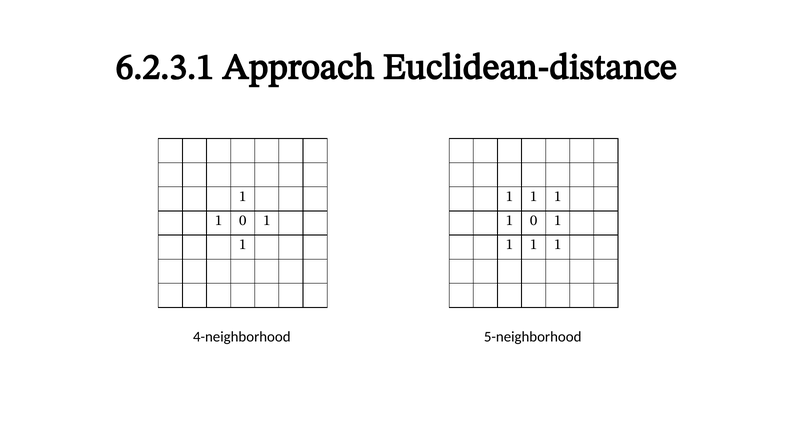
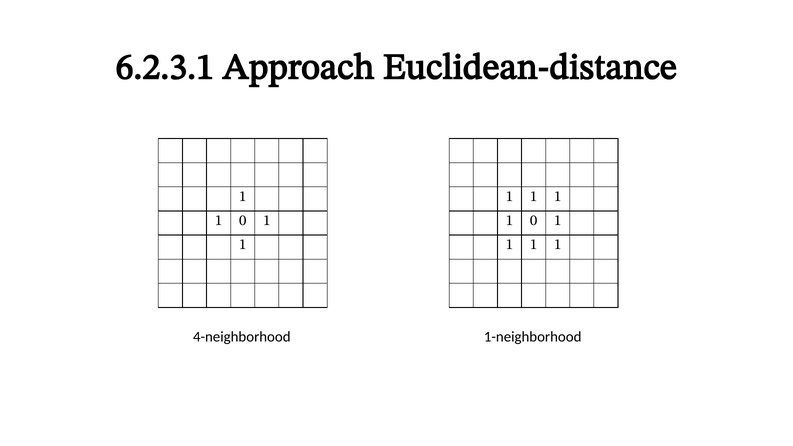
5-neighborhood: 5-neighborhood -> 1-neighborhood (533, 337)
